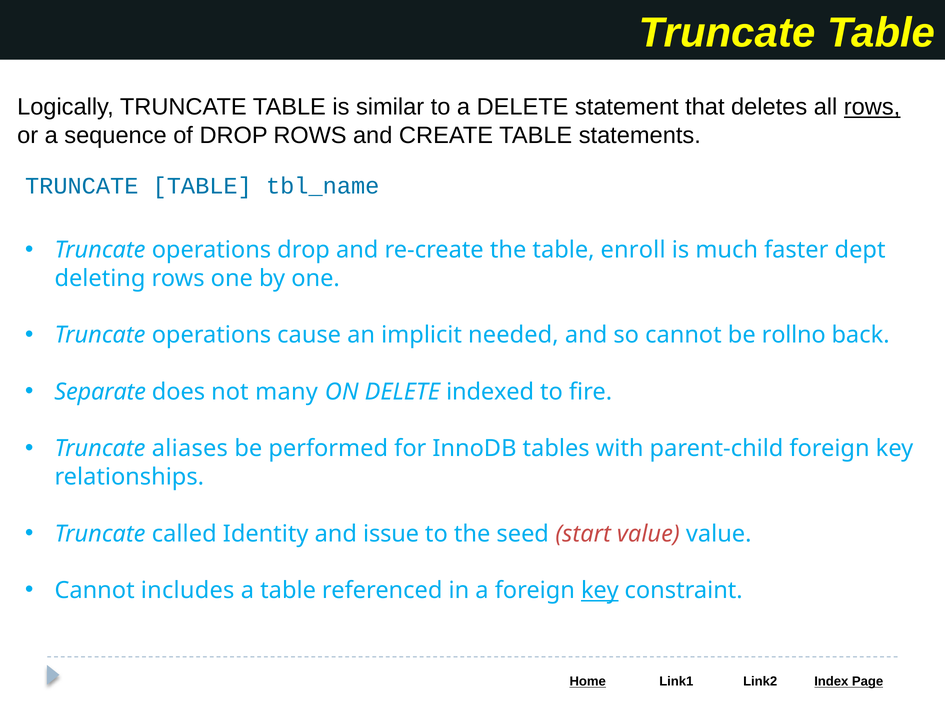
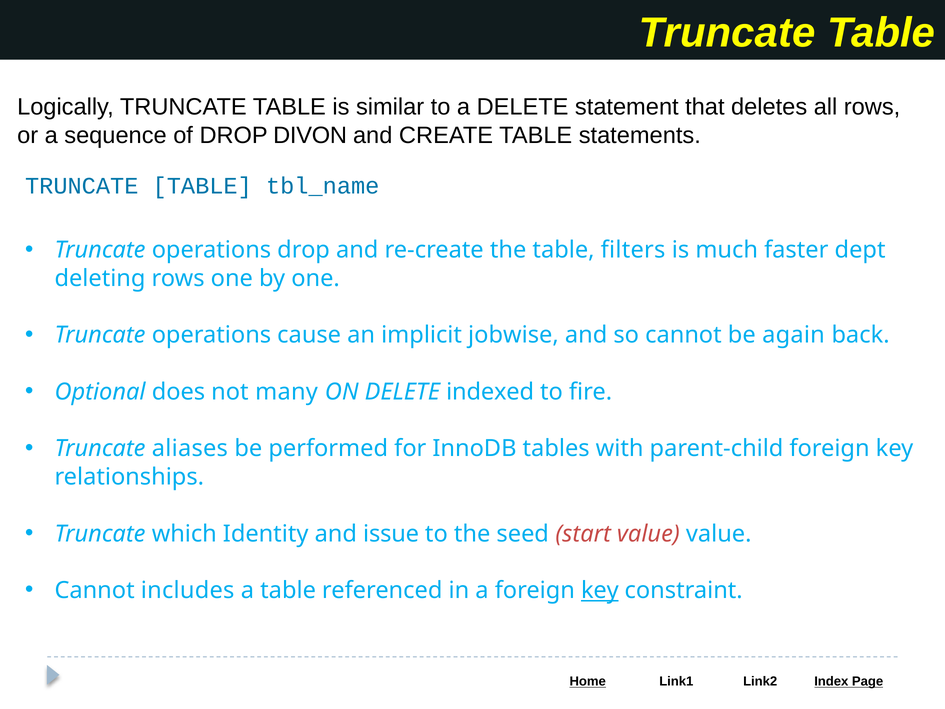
rows underline: present -> none (872, 107)
DROP ROWS: ROWS -> DIVON (310, 135)
enroll: enroll -> filters (633, 250)
needed: needed -> jobwise (513, 335)
rollno: rollno -> again (793, 335)
Separate: Separate -> Optional (100, 392)
called: called -> which (184, 534)
